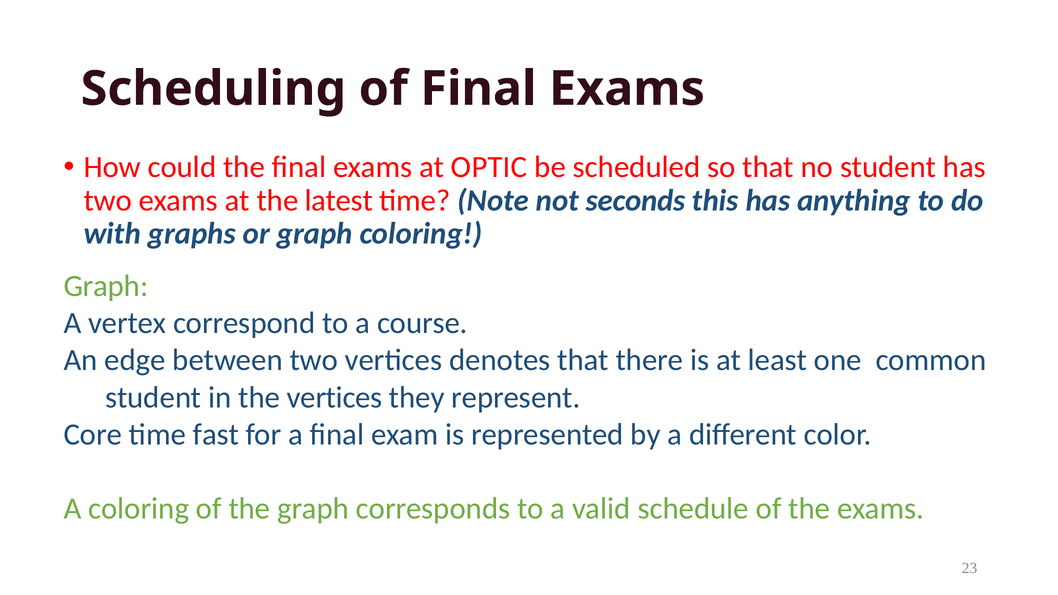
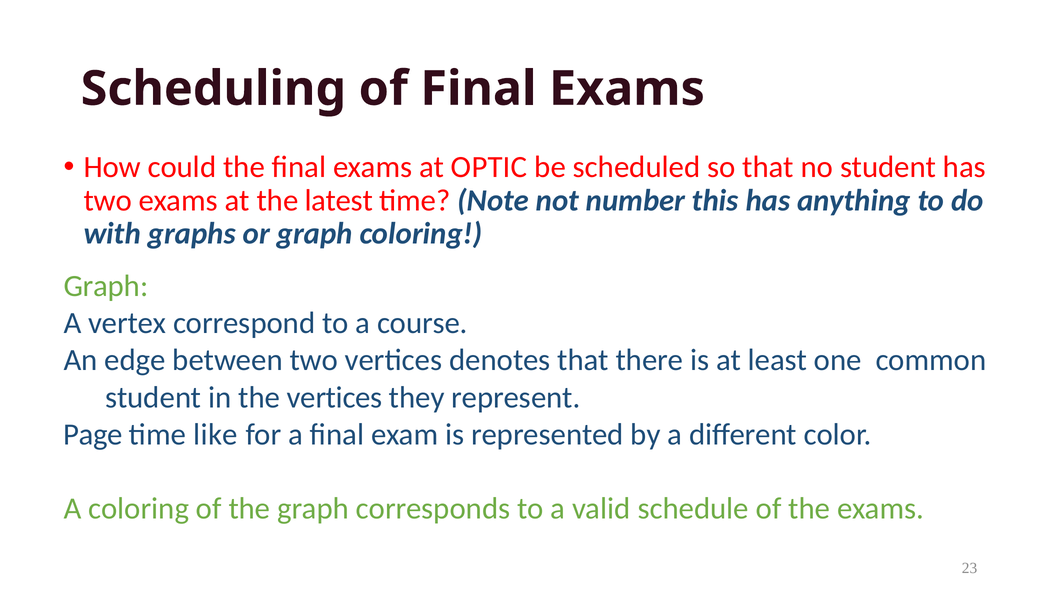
seconds: seconds -> number (636, 200)
Core: Core -> Page (93, 434)
fast: fast -> like (216, 434)
